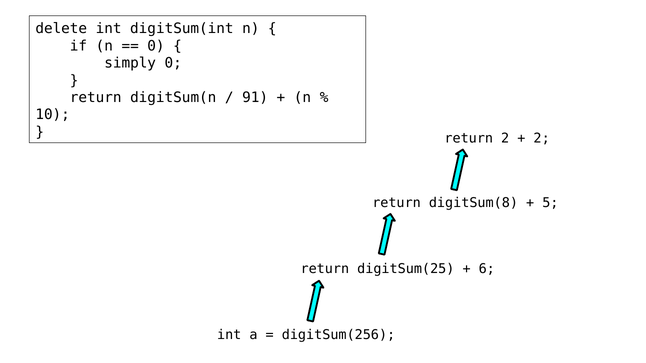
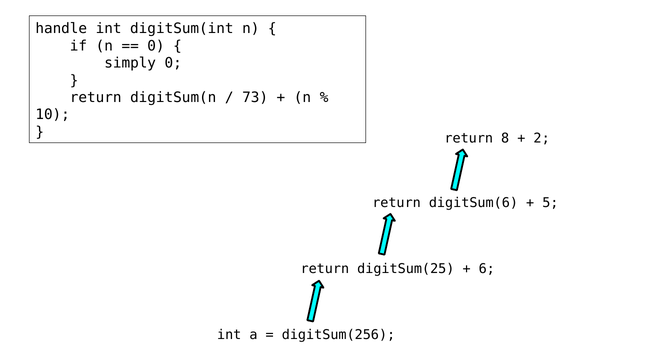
delete: delete -> handle (61, 29)
91: 91 -> 73 (255, 98)
return 2: 2 -> 8 (505, 139)
digitSum(8: digitSum(8 -> digitSum(6 (473, 203)
